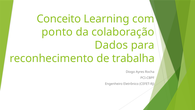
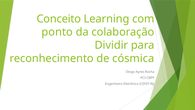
Dados: Dados -> Dividir (111, 45)
trabalha: trabalha -> cósmica (133, 58)
